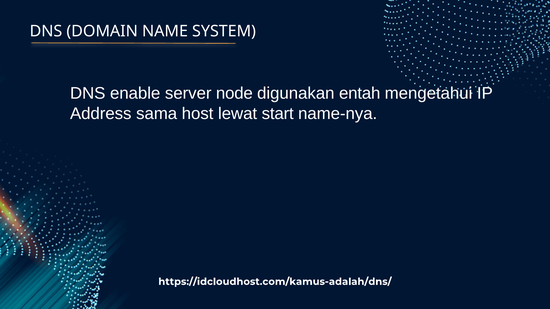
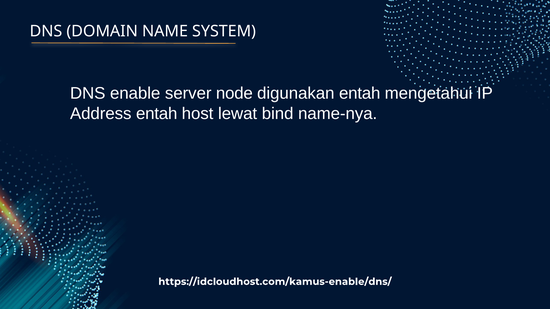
Address sama: sama -> entah (157, 114)
start: start -> bind (278, 114)
https://idcloudhost.com/kamus-adalah/dns/: https://idcloudhost.com/kamus-adalah/dns/ -> https://idcloudhost.com/kamus-enable/dns/ (275, 282)
